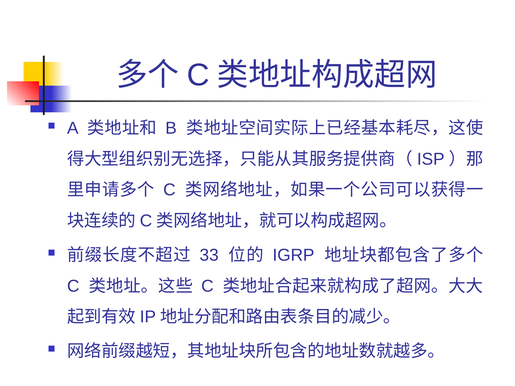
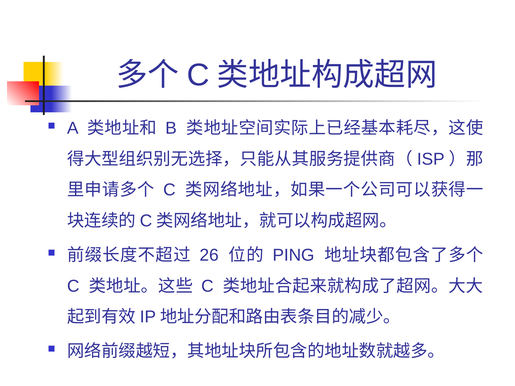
33: 33 -> 26 (209, 255)
IGRP: IGRP -> PING (293, 255)
